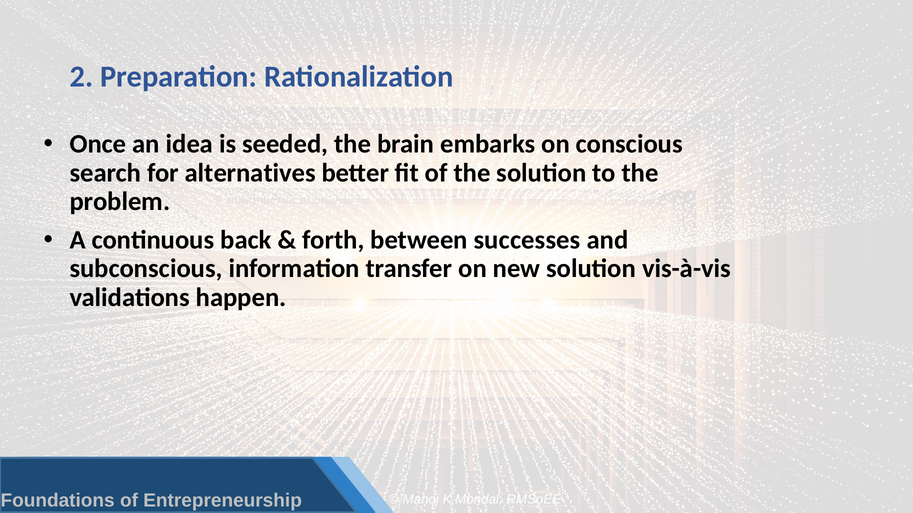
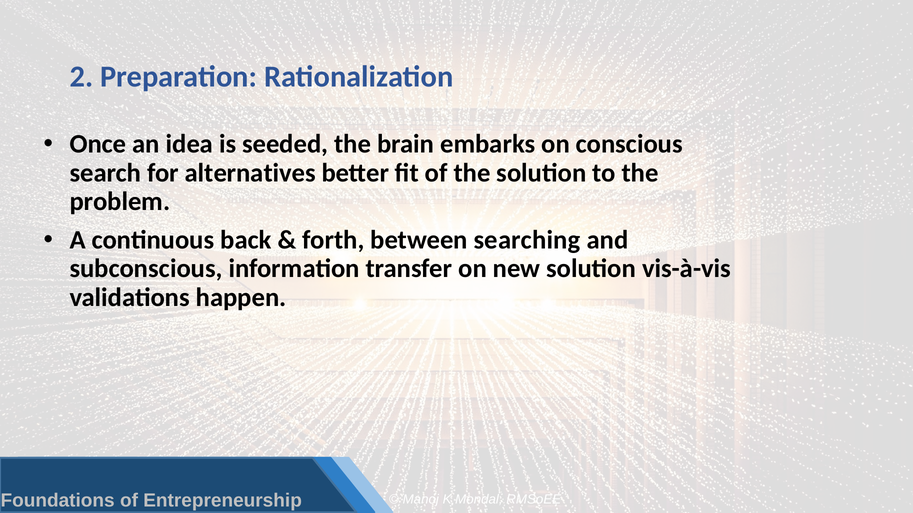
successes: successes -> searching (527, 240)
